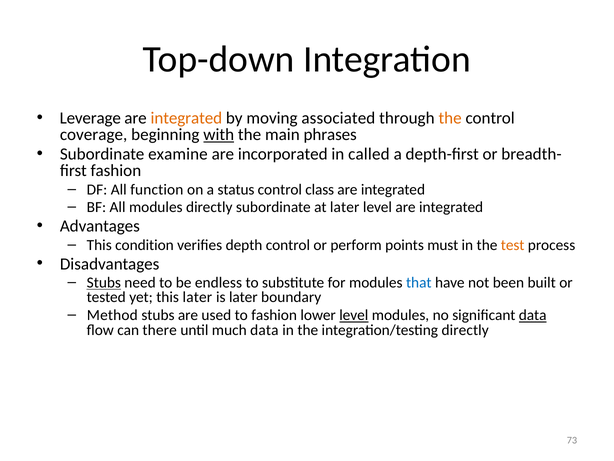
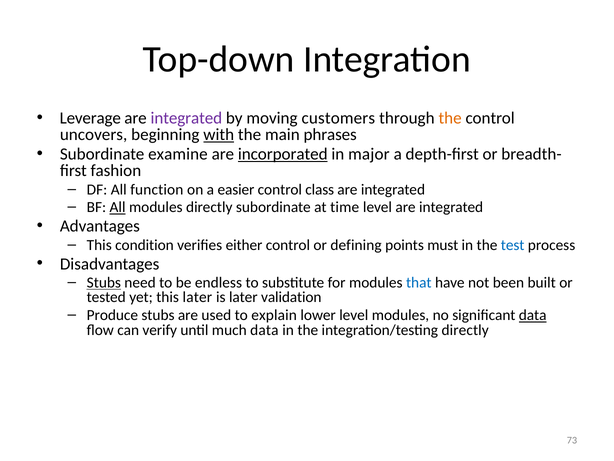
integrated colour: orange -> purple (186, 118)
associated: associated -> customers (338, 118)
coverage: coverage -> uncovers (94, 134)
incorporated underline: none -> present (283, 154)
called: called -> major (369, 154)
status: status -> easier (236, 189)
All underline: none -> present (118, 207)
at later: later -> time (345, 207)
depth: depth -> either (244, 245)
perform: perform -> defining (356, 245)
test colour: orange -> blue (513, 245)
boundary: boundary -> validation (291, 297)
Method: Method -> Produce (112, 315)
to fashion: fashion -> explain (274, 315)
level underline: present -> none (354, 315)
there: there -> verify (160, 330)
